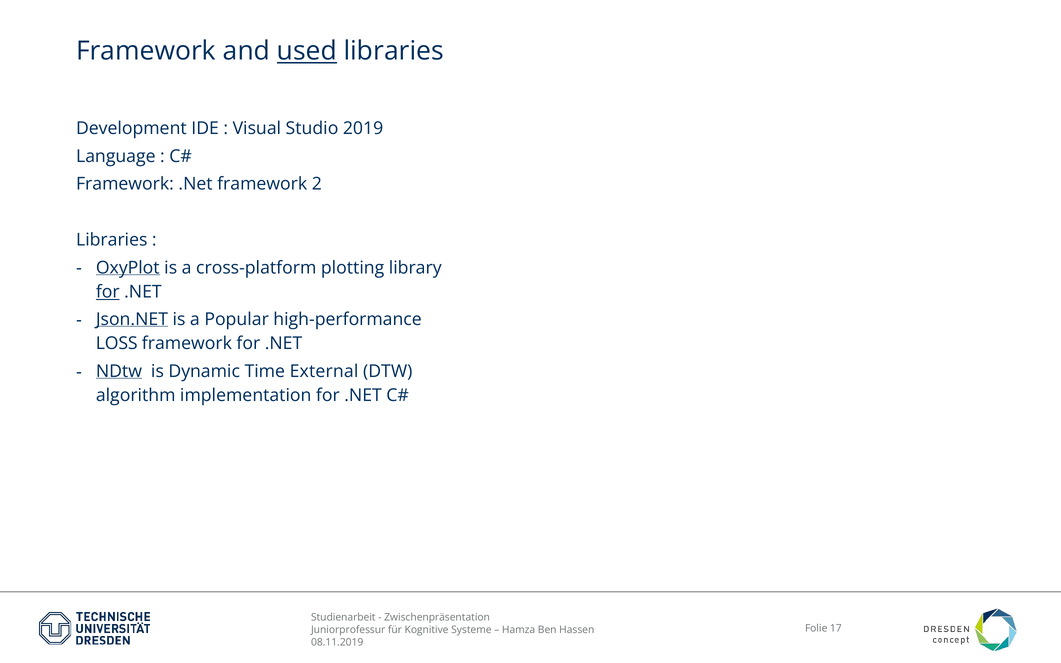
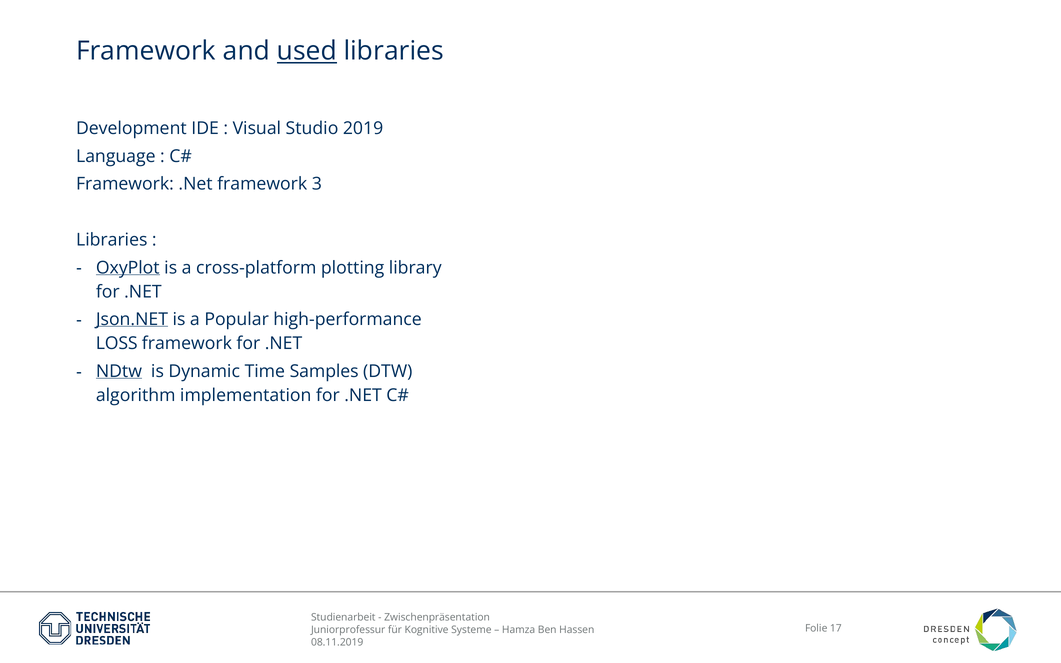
2: 2 -> 3 (317, 184)
for underline: present -> none (108, 292)
External: External -> Samples (324, 372)
